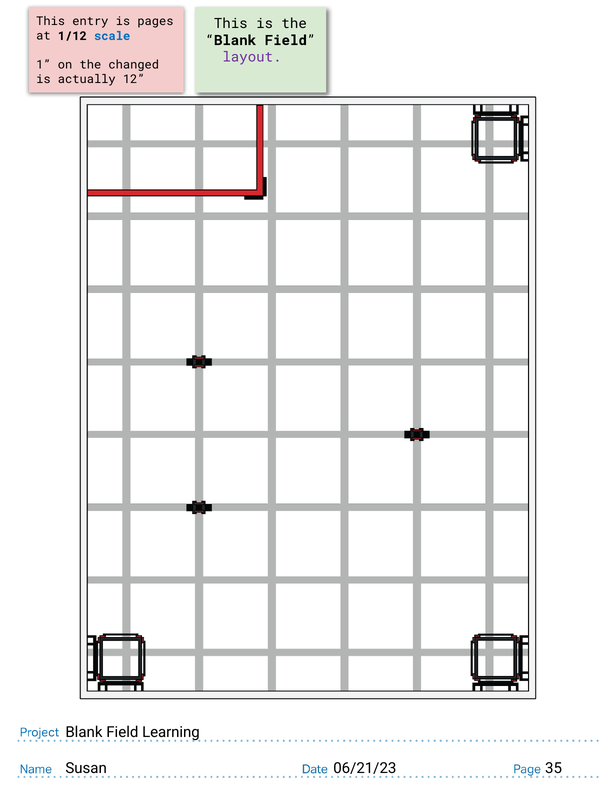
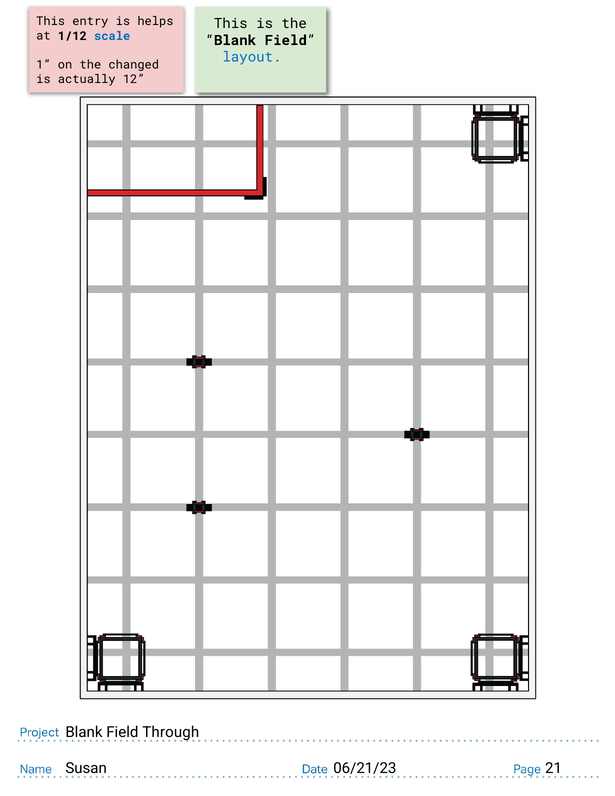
pages: pages -> helps (155, 22)
layout colour: purple -> blue (252, 57)
Learning: Learning -> Through (171, 732)
35: 35 -> 21 (554, 768)
